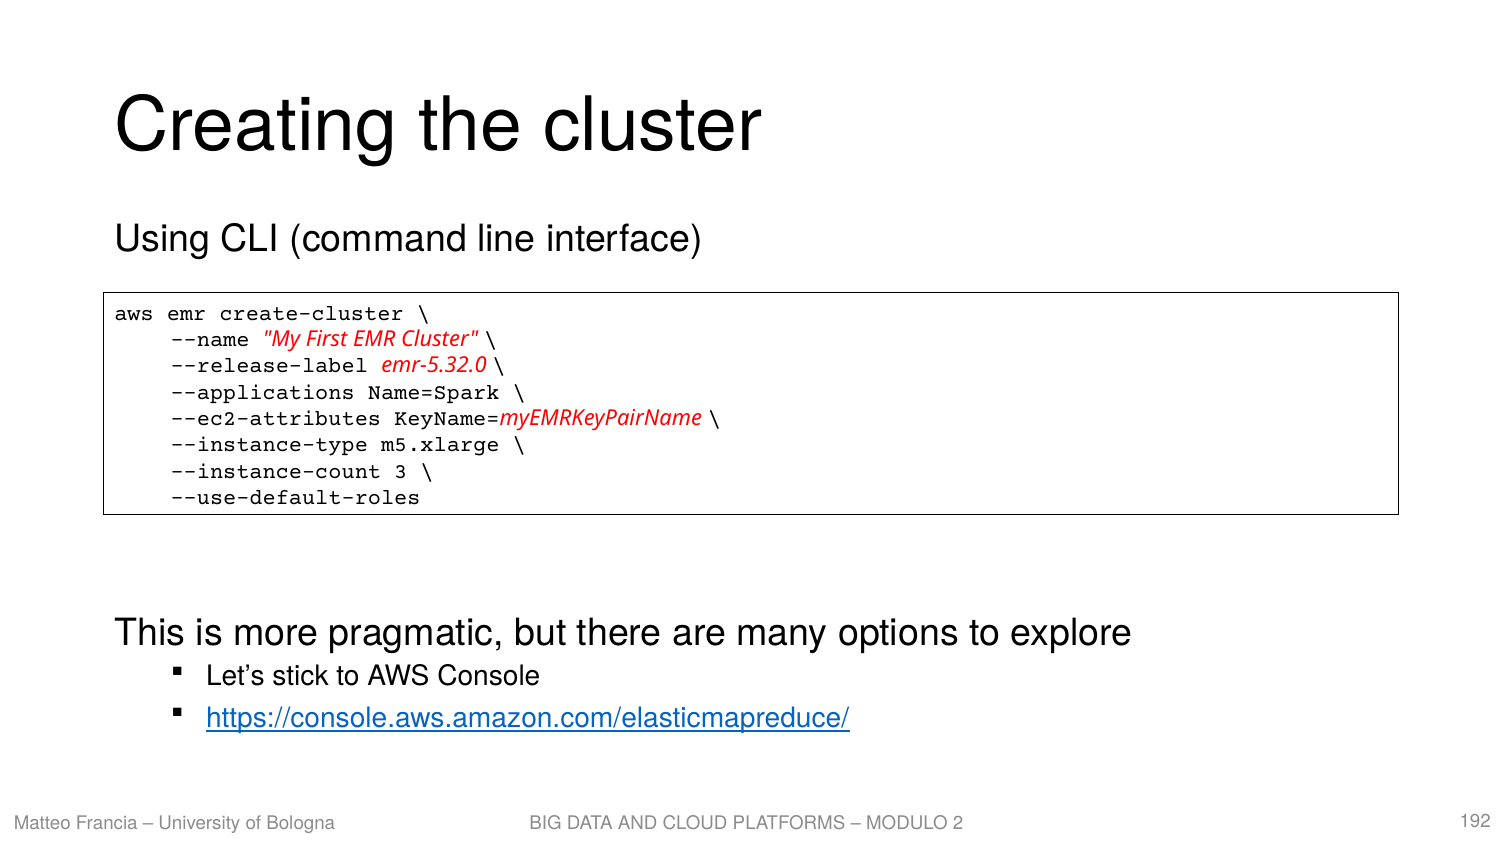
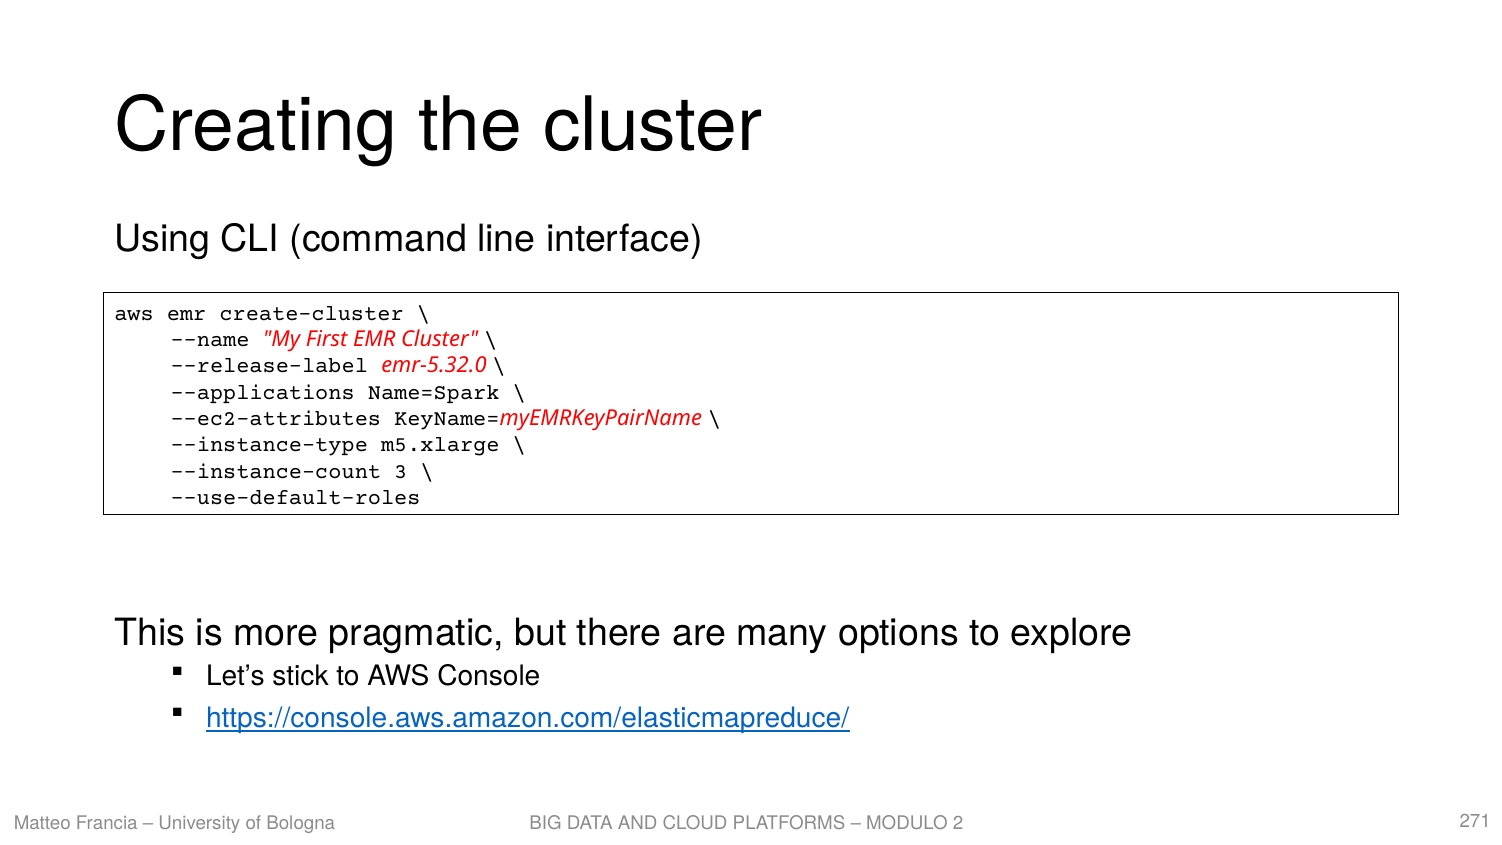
192: 192 -> 271 (1475, 822)
